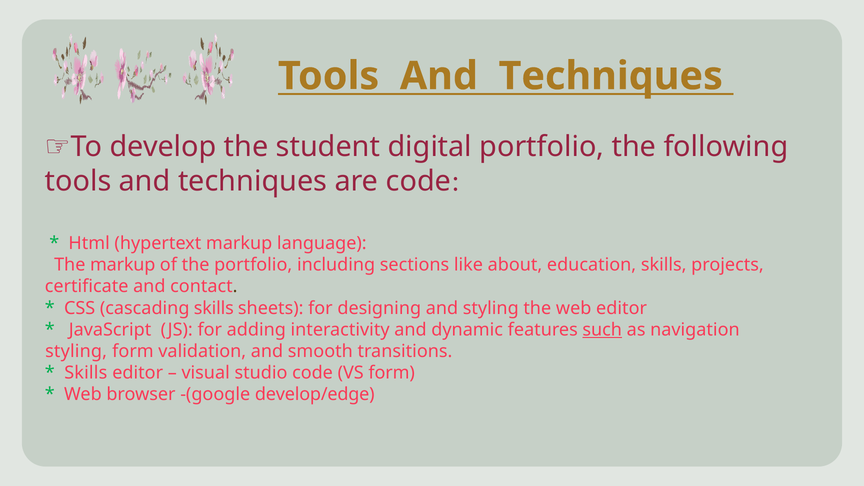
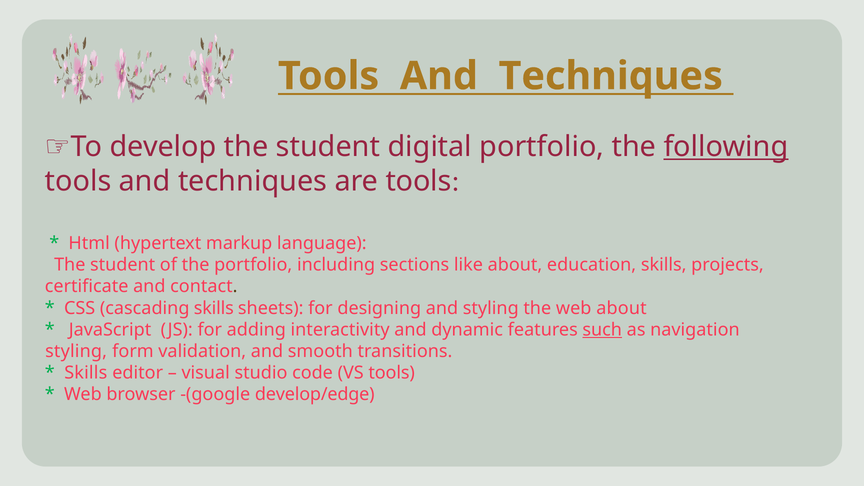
following underline: none -> present (726, 147)
are code: code -> tools (419, 181)
markup: markup -> student (123, 265)
web editor: editor -> about (621, 308)
VS form: form -> tools (392, 373)
